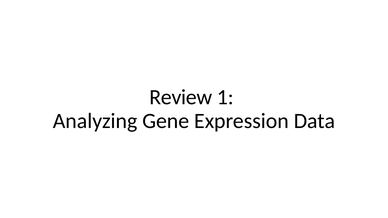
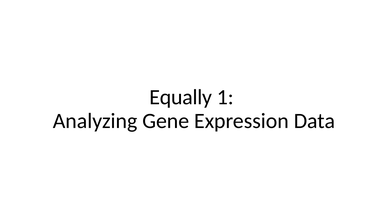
Review: Review -> Equally (181, 97)
